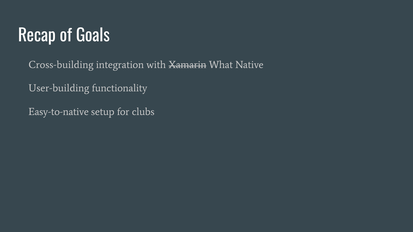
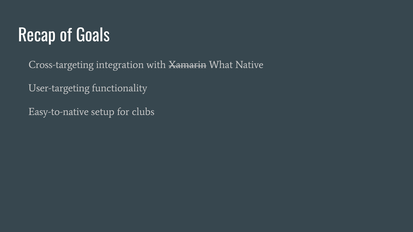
Cross-building: Cross-building -> Cross-targeting (61, 65)
User-building: User-building -> User-targeting (59, 88)
